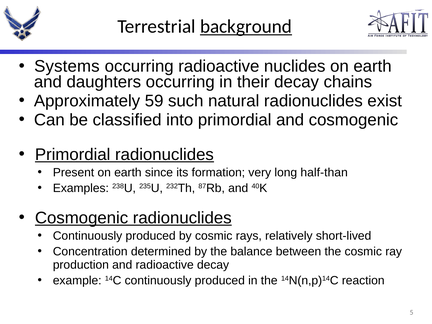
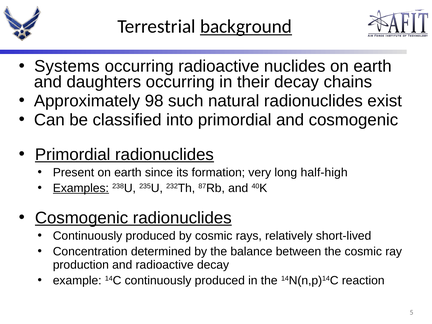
59: 59 -> 98 (154, 101)
half-than: half-than -> half-high (324, 173)
Examples underline: none -> present (81, 188)
